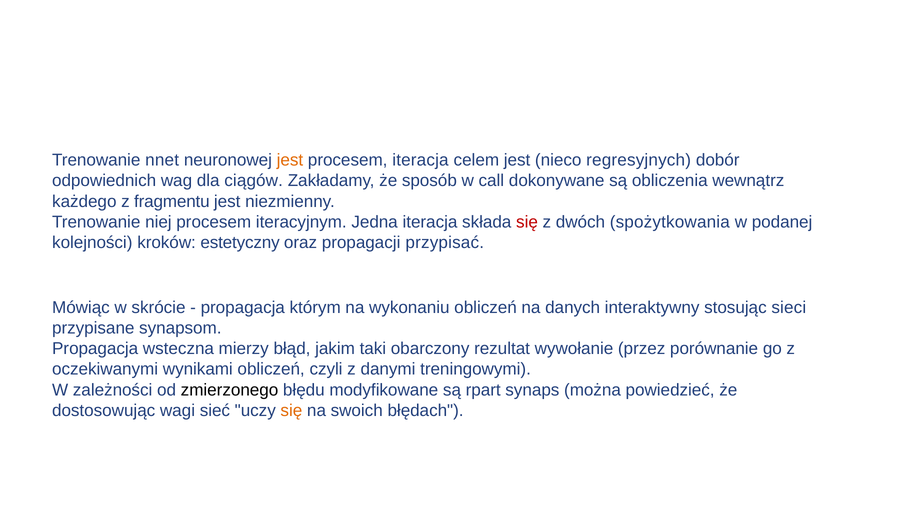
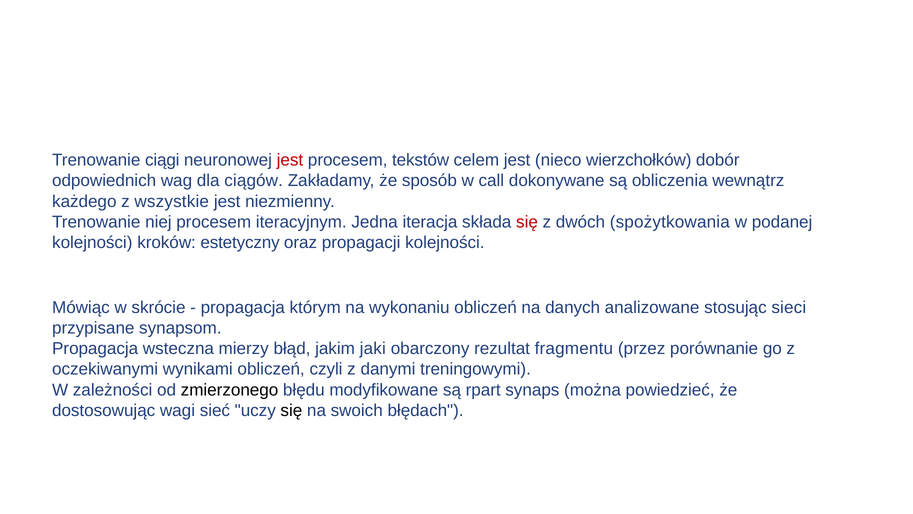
nnet: nnet -> ciągi (162, 160)
jest colour: orange -> red (290, 160)
procesem iteracja: iteracja -> tekstów (421, 160)
regresyjnych: regresyjnych -> wierzchołków (639, 160)
fragmentu: fragmentu -> wszystkie (172, 201)
propagacji przypisać: przypisać -> kolejności (445, 242)
interaktywny: interaktywny -> analizowane (652, 307)
taki: taki -> jaki (373, 348)
wywołanie: wywołanie -> fragmentu (574, 348)
się colour: orange -> black (291, 410)
